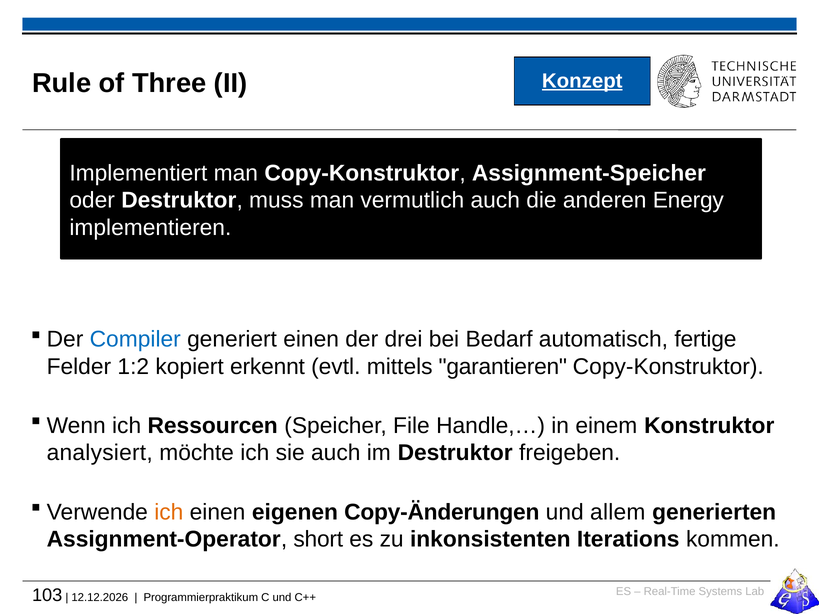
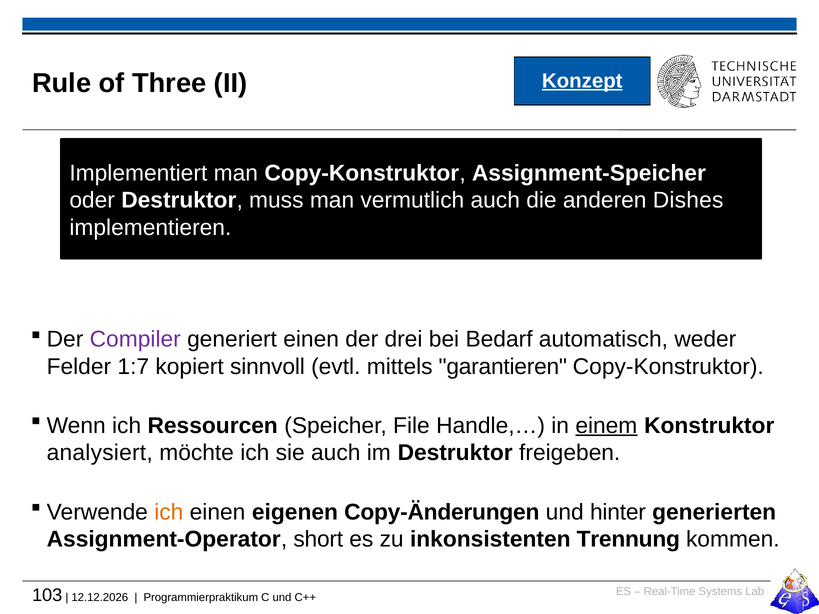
Energy: Energy -> Dishes (688, 200)
Compiler colour: blue -> purple (135, 339)
fertige: fertige -> weder (705, 339)
1:2: 1:2 -> 1:7 (133, 367)
erkennt: erkennt -> sinnvoll (267, 367)
einem underline: none -> present (606, 426)
allem: allem -> hinter (618, 512)
Iterations: Iterations -> Trennung (628, 540)
